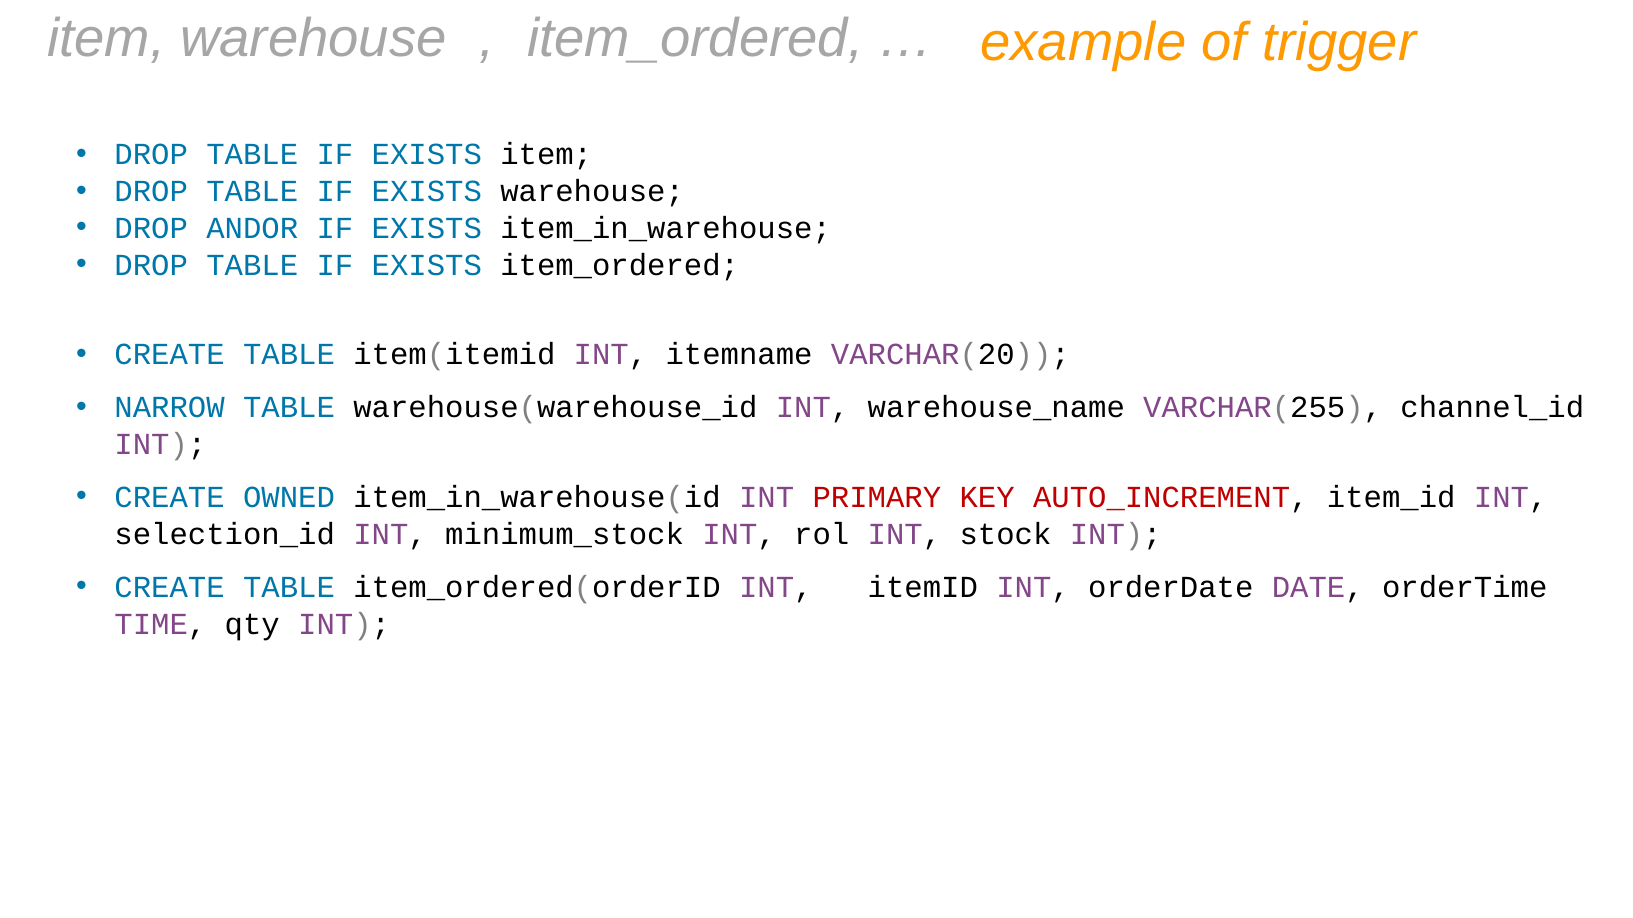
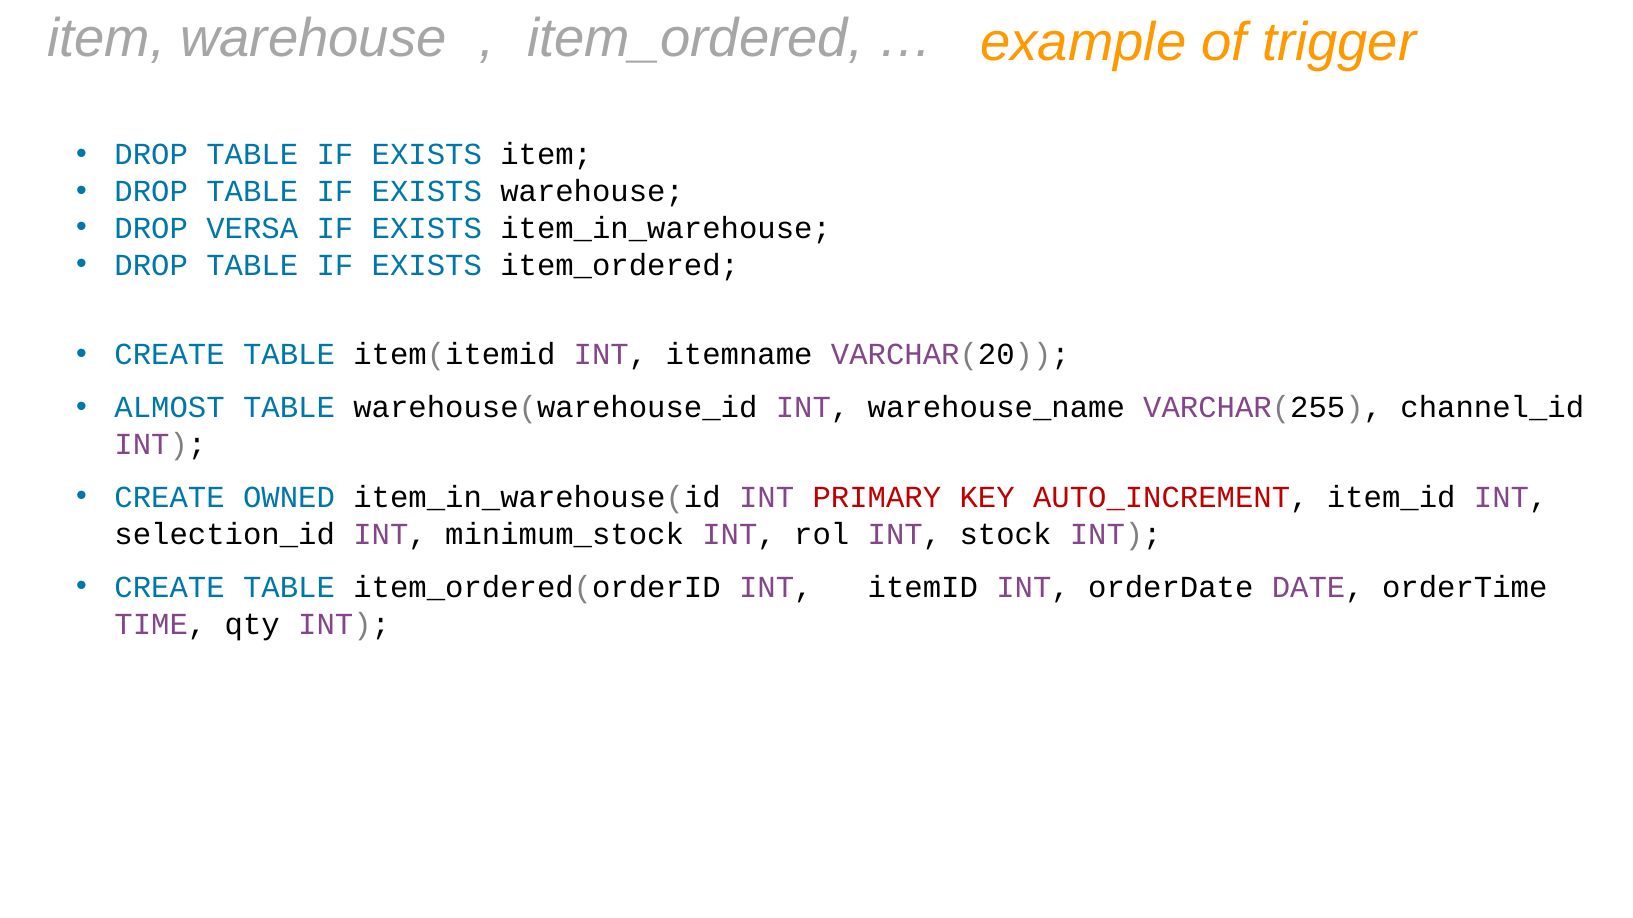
ANDOR: ANDOR -> VERSA (252, 228)
NARROW: NARROW -> ALMOST (170, 408)
